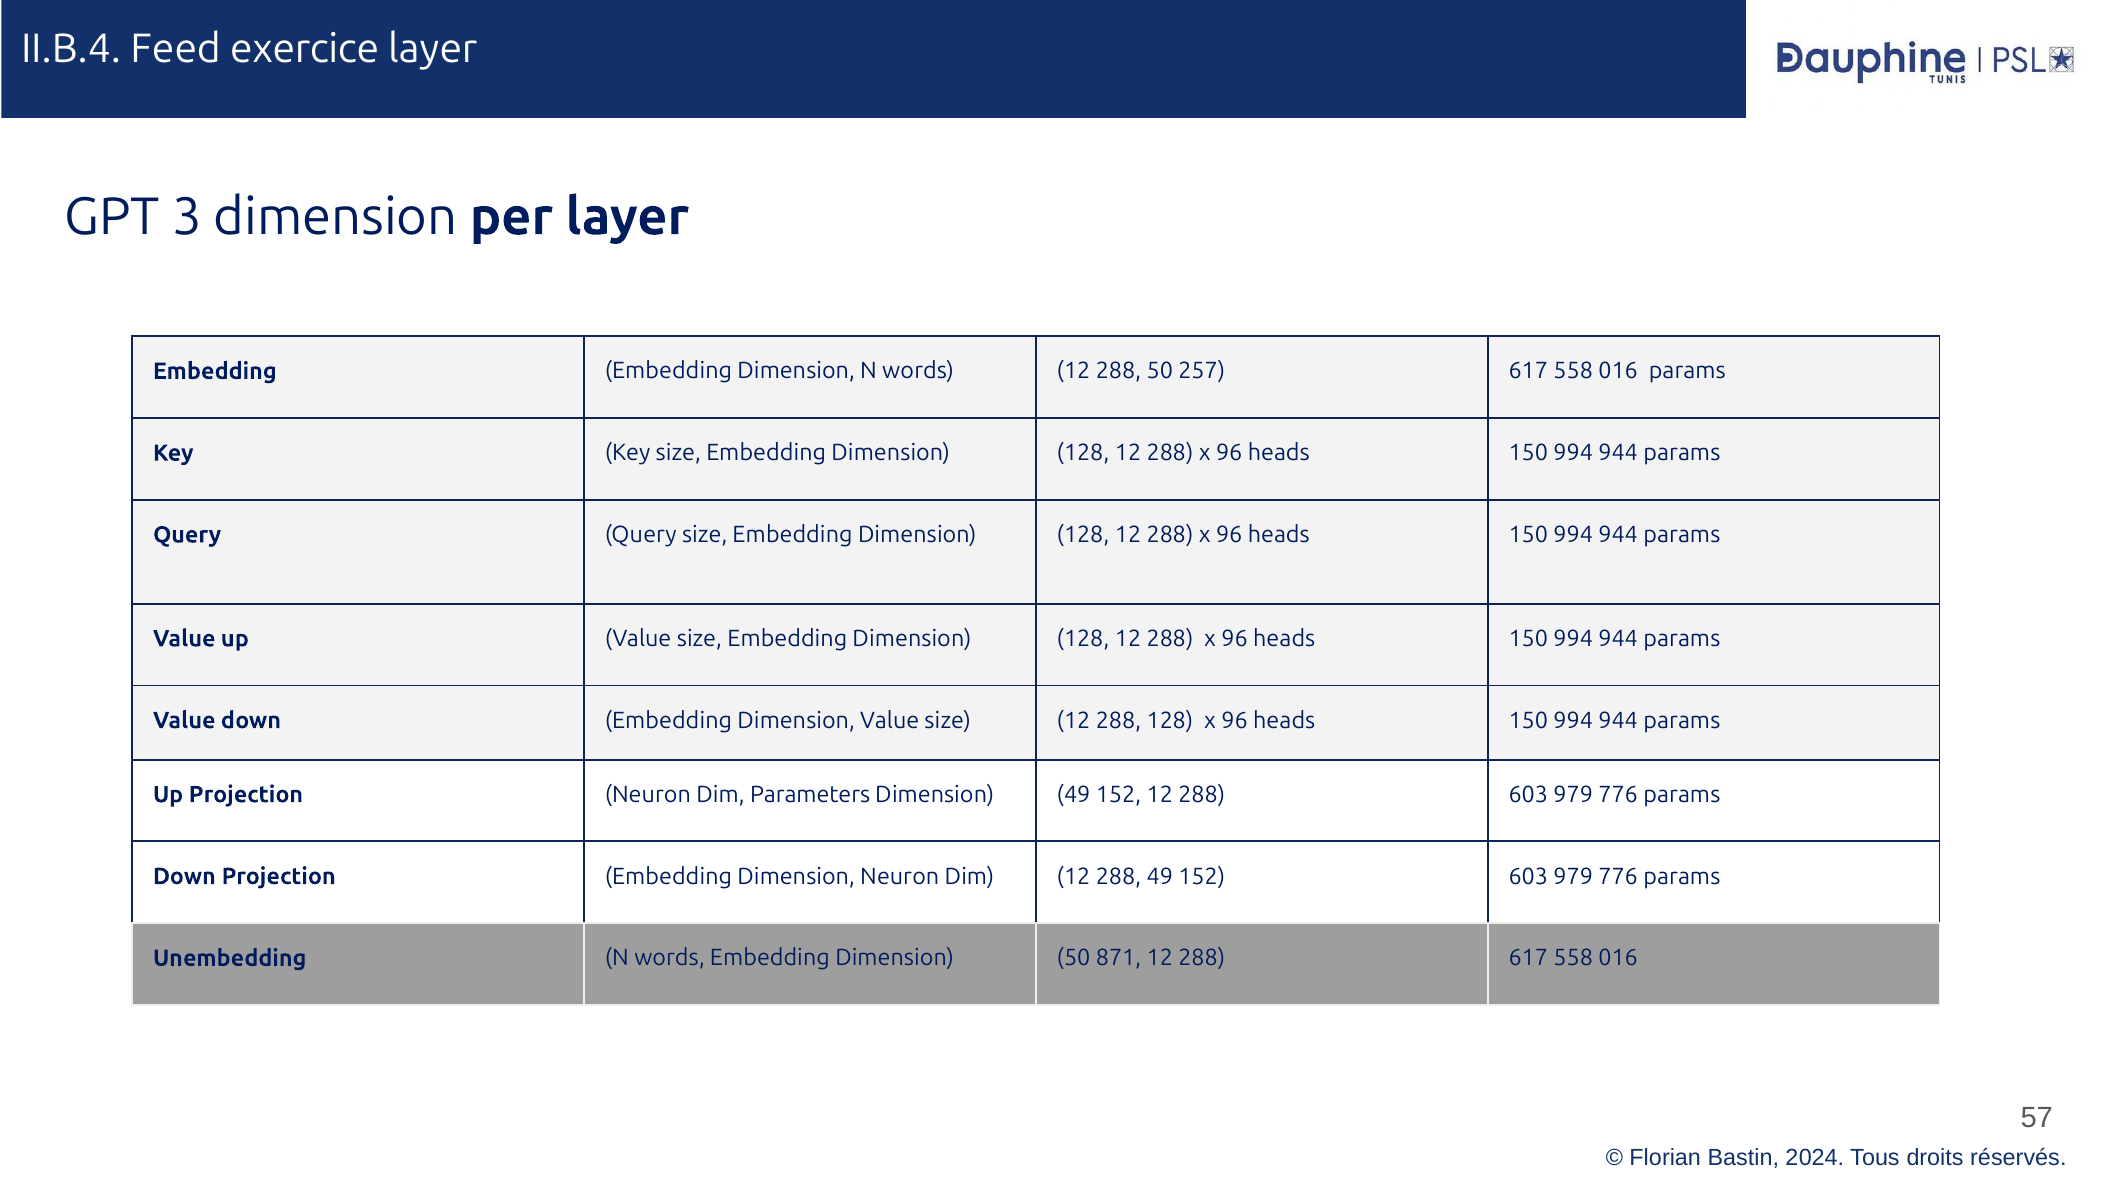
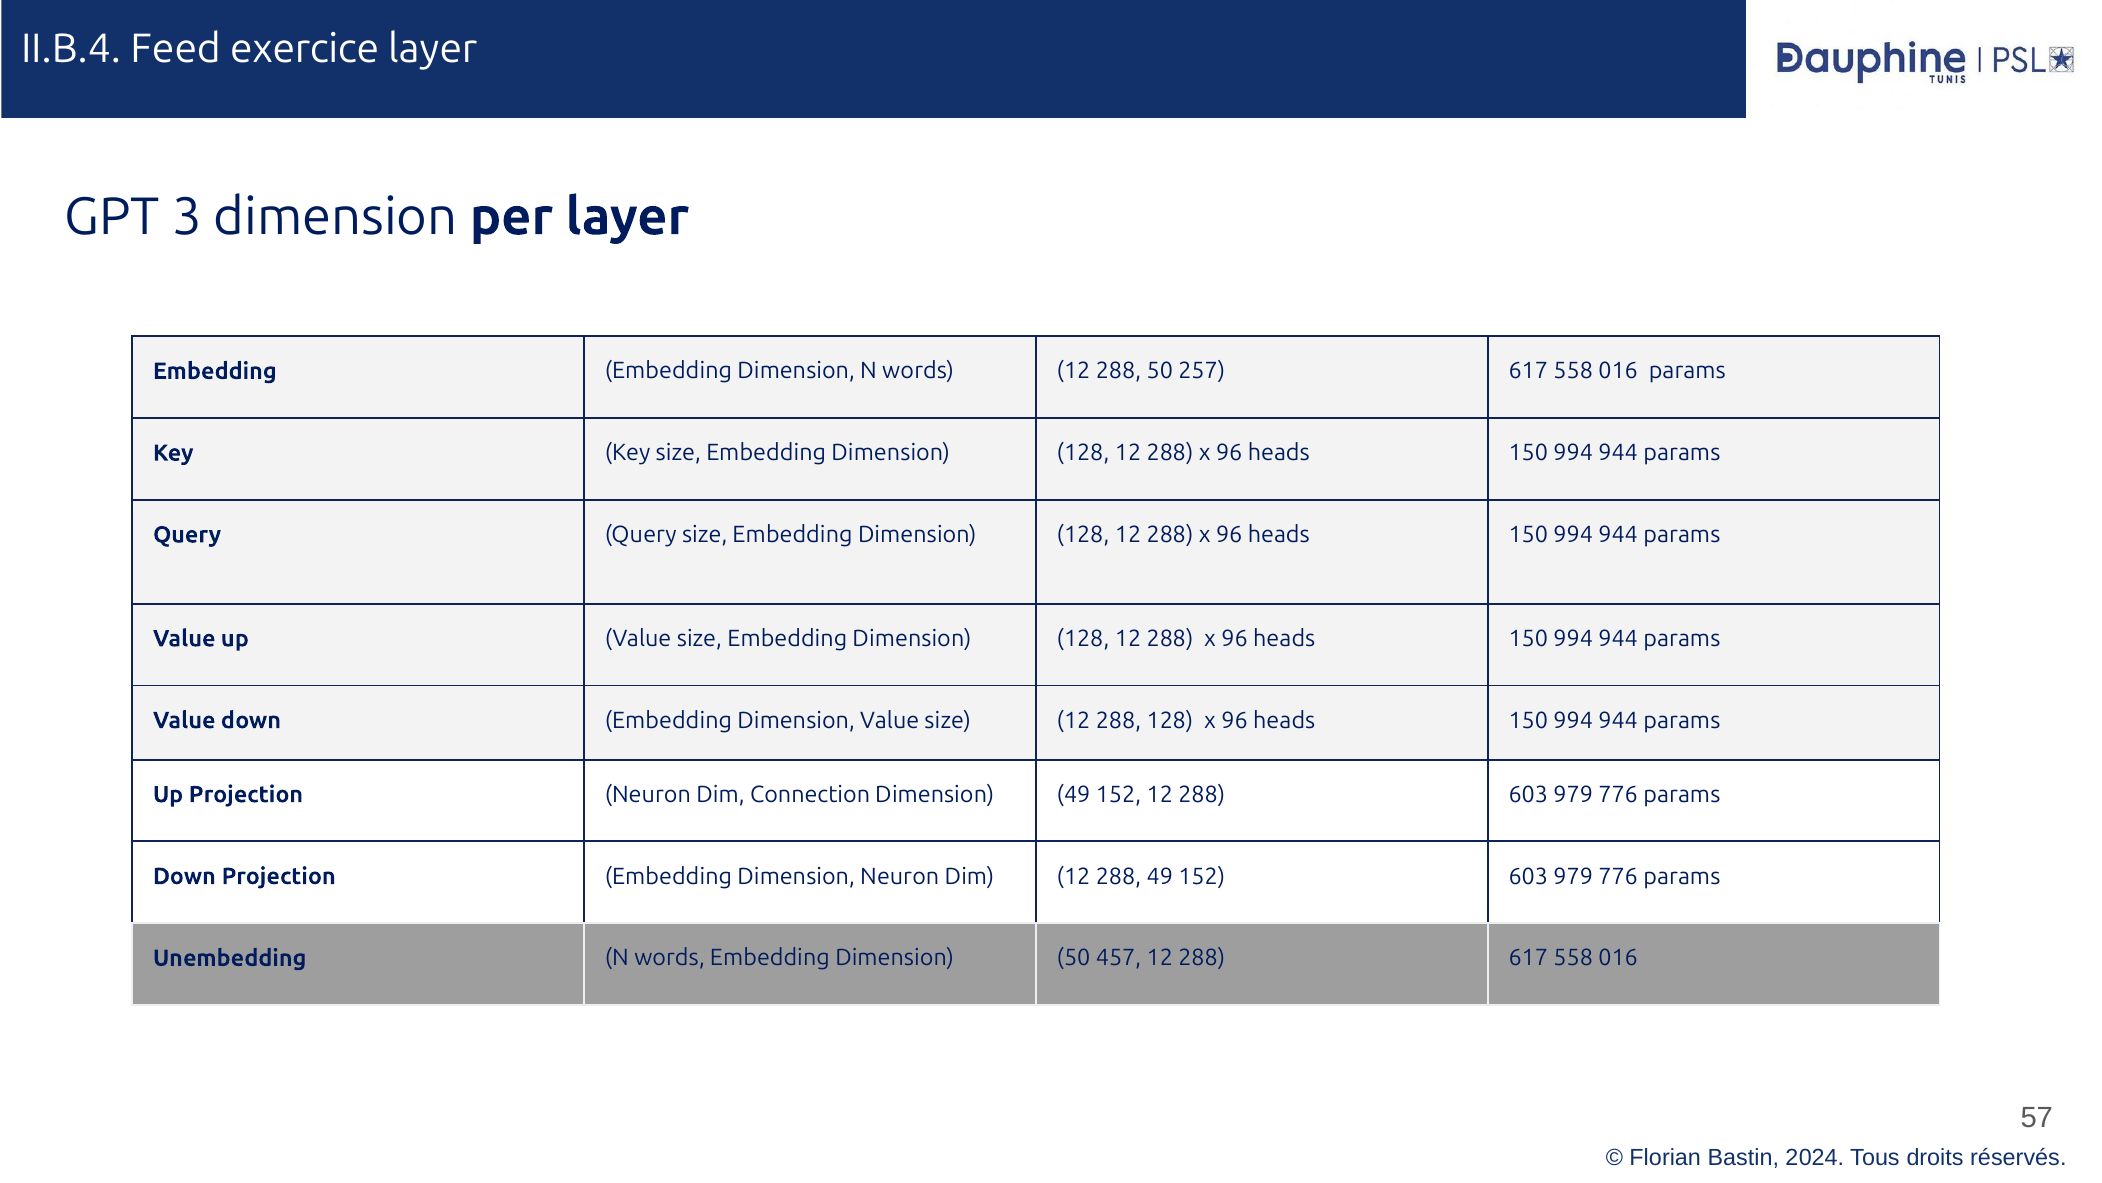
Parameters: Parameters -> Connection (810, 794)
871: 871 -> 457 (1118, 958)
